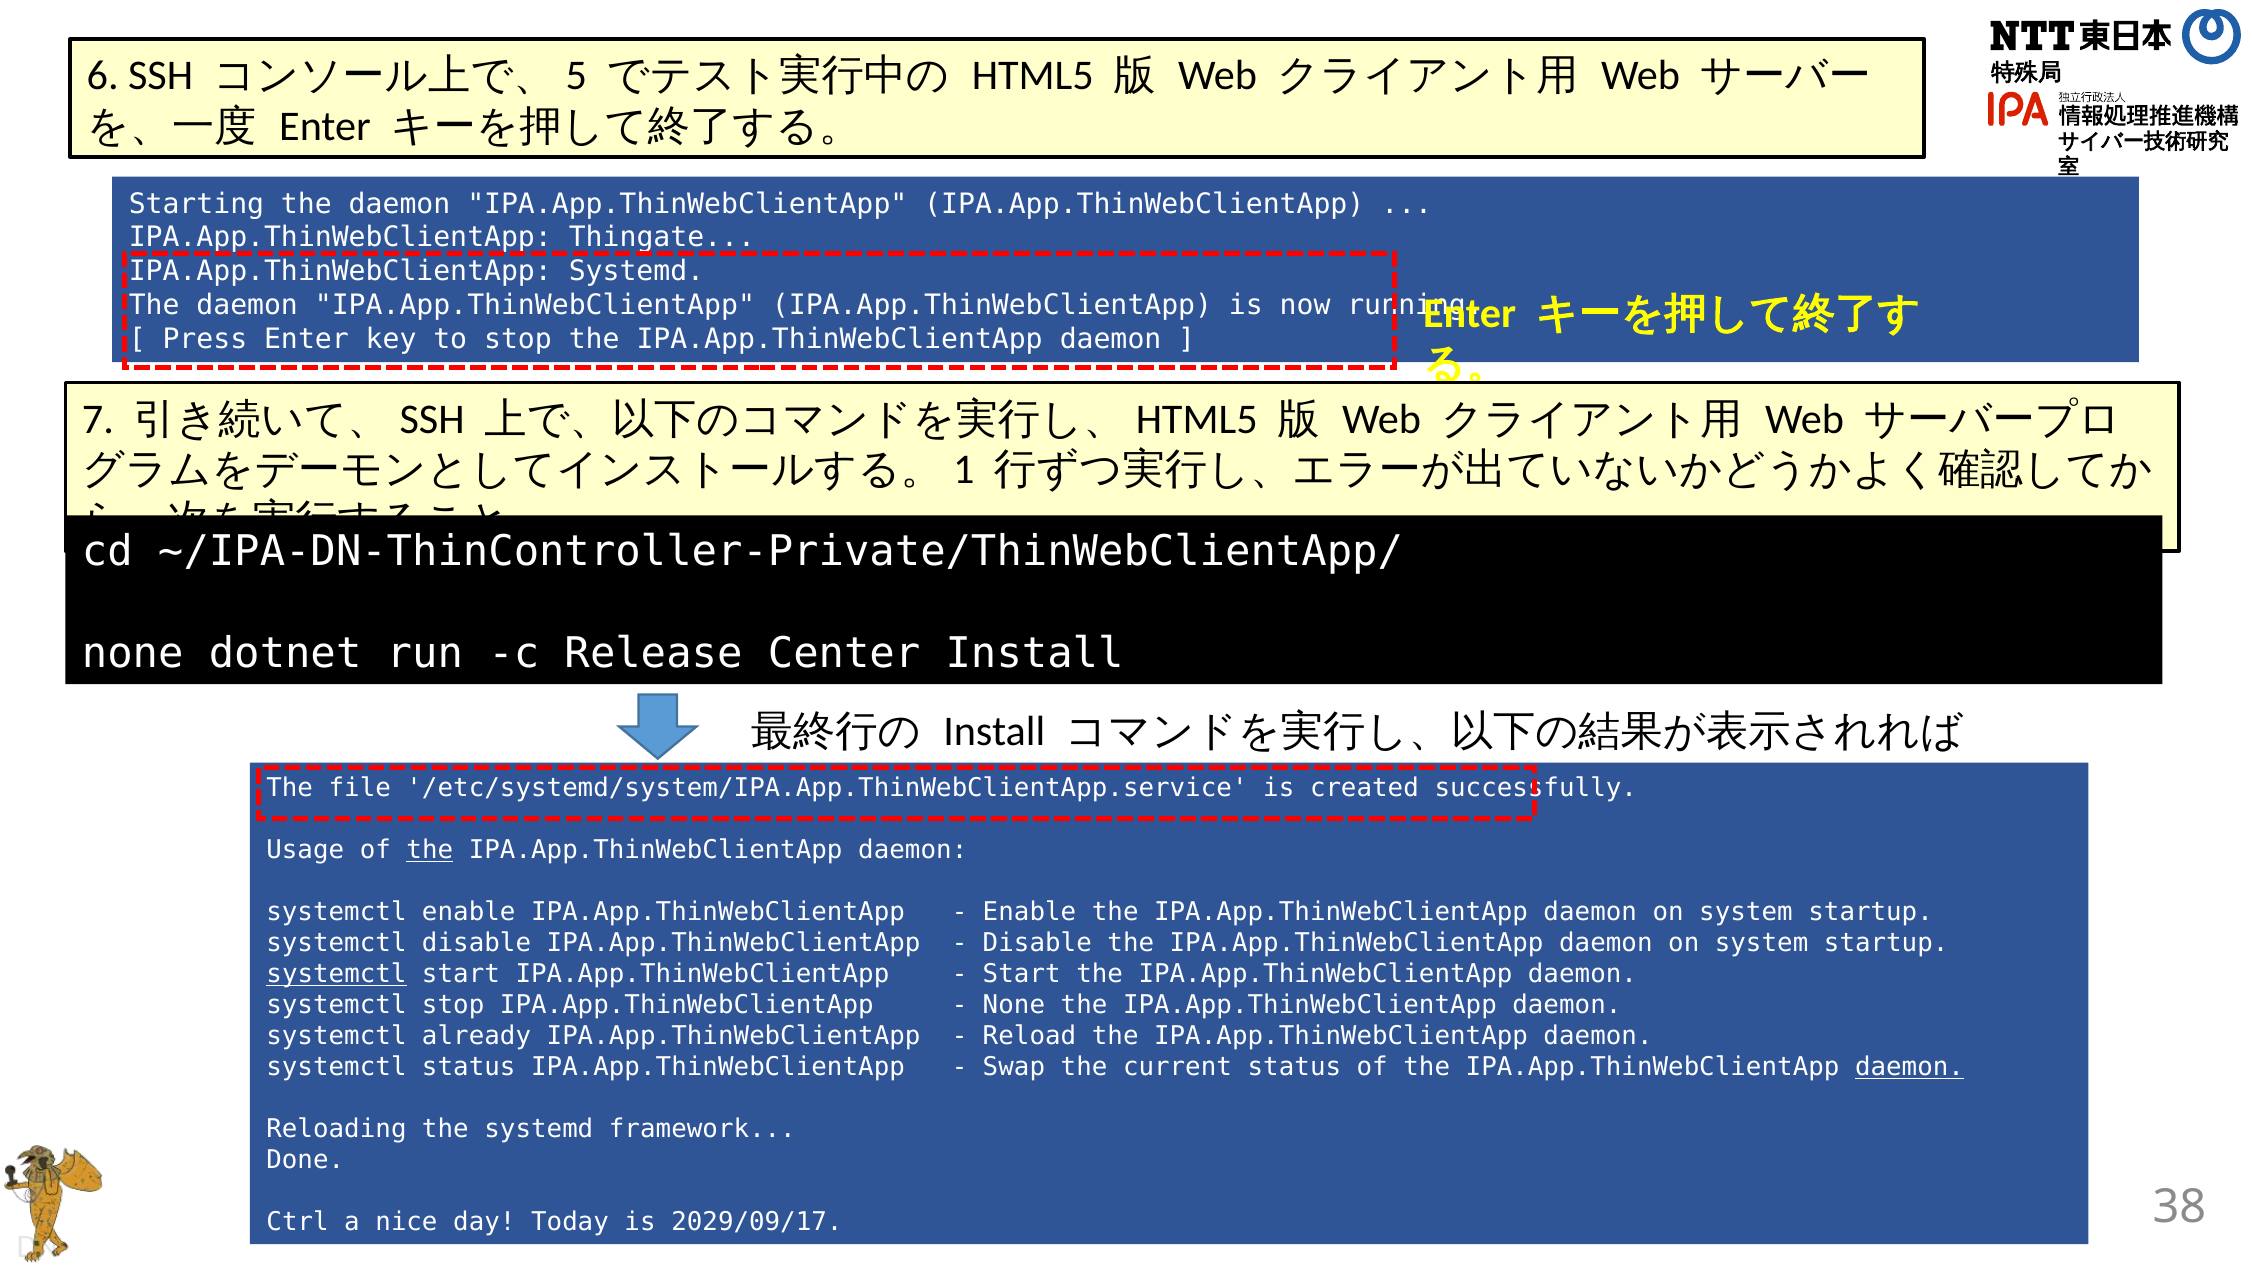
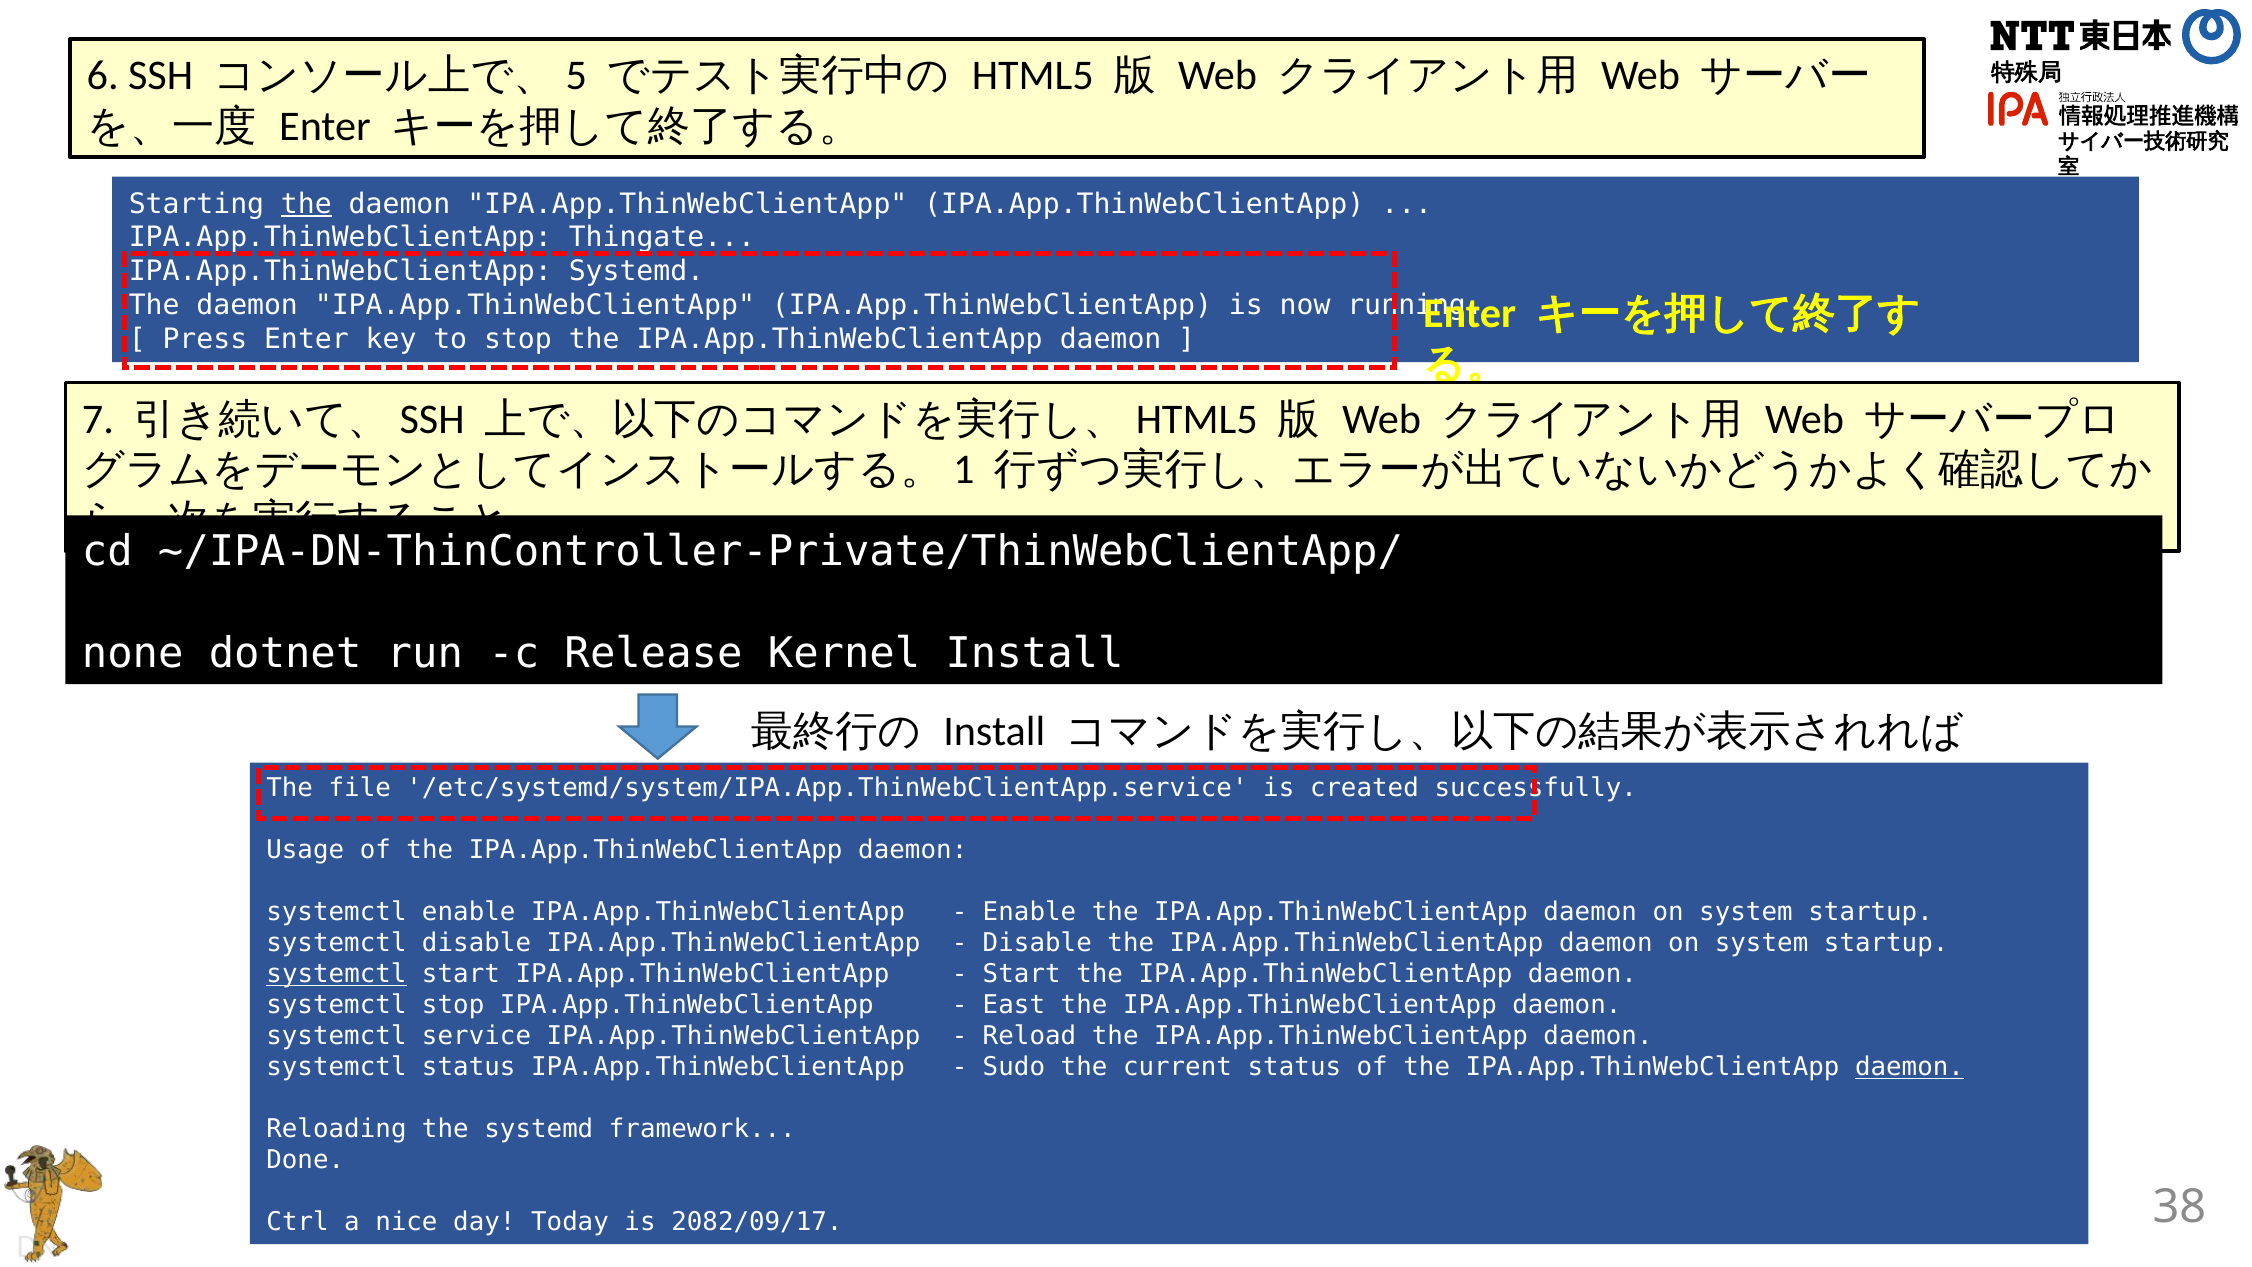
the underline: none -> present (306, 204)
Center: Center -> Kernel (844, 653)
the underline: present -> none (430, 850)
None: None -> East (1014, 1005)
already: already -> service (477, 1036)
Swap: Swap -> Sudo (1014, 1067)
2029/09/17: 2029/09/17 -> 2082/09/17 (757, 1222)
